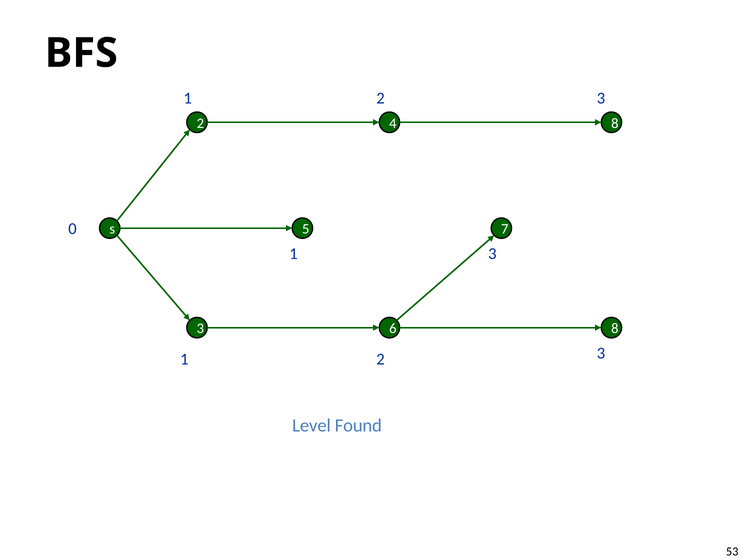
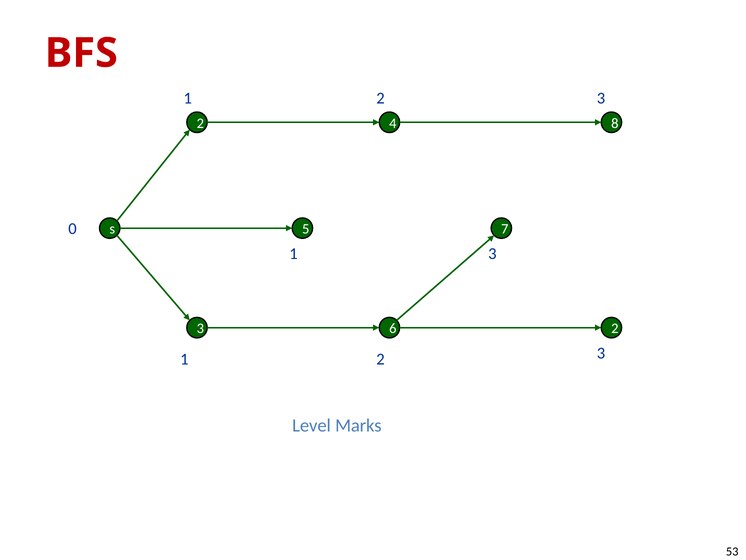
BFS colour: black -> red (81, 53)
6 8: 8 -> 2 (615, 328)
Found: Found -> Marks (358, 425)
